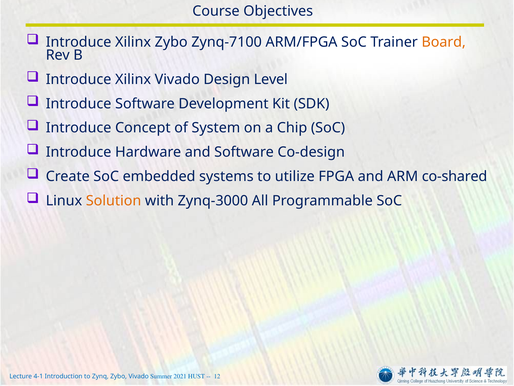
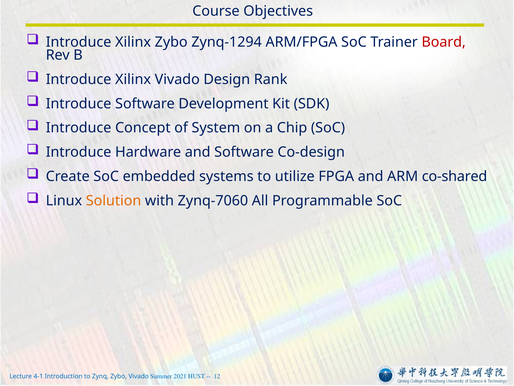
Zynq-7100: Zynq-7100 -> Zynq-1294 (227, 42)
Board colour: orange -> red (444, 42)
Level: Level -> Rank (271, 79)
Zynq-3000: Zynq-3000 -> Zynq-7060 (213, 201)
